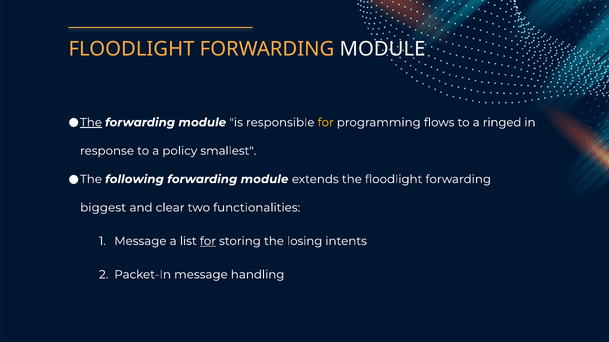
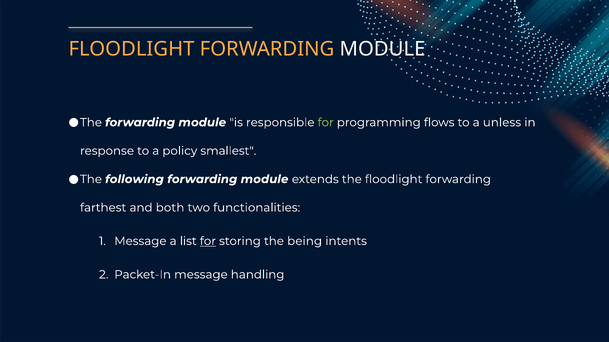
The underline: present -> none (91, 123)
for colour: yellow -> light green (326, 123)
ringed: ringed -> unless (502, 123)
biggest: biggest -> farthest (103, 208)
clear: clear -> both (170, 208)
losing: losing -> being (305, 241)
